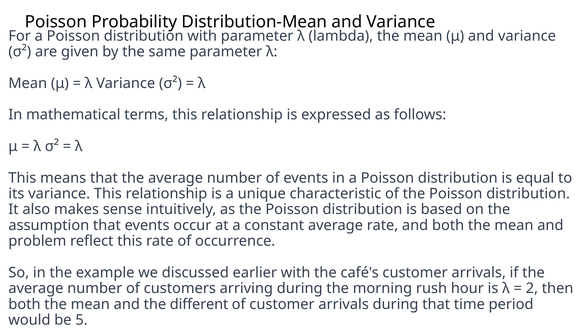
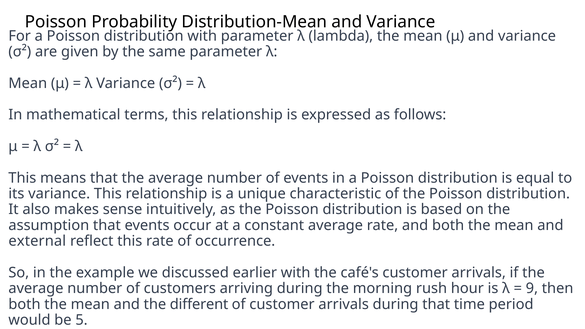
problem: problem -> external (37, 241)
2: 2 -> 9 (532, 288)
